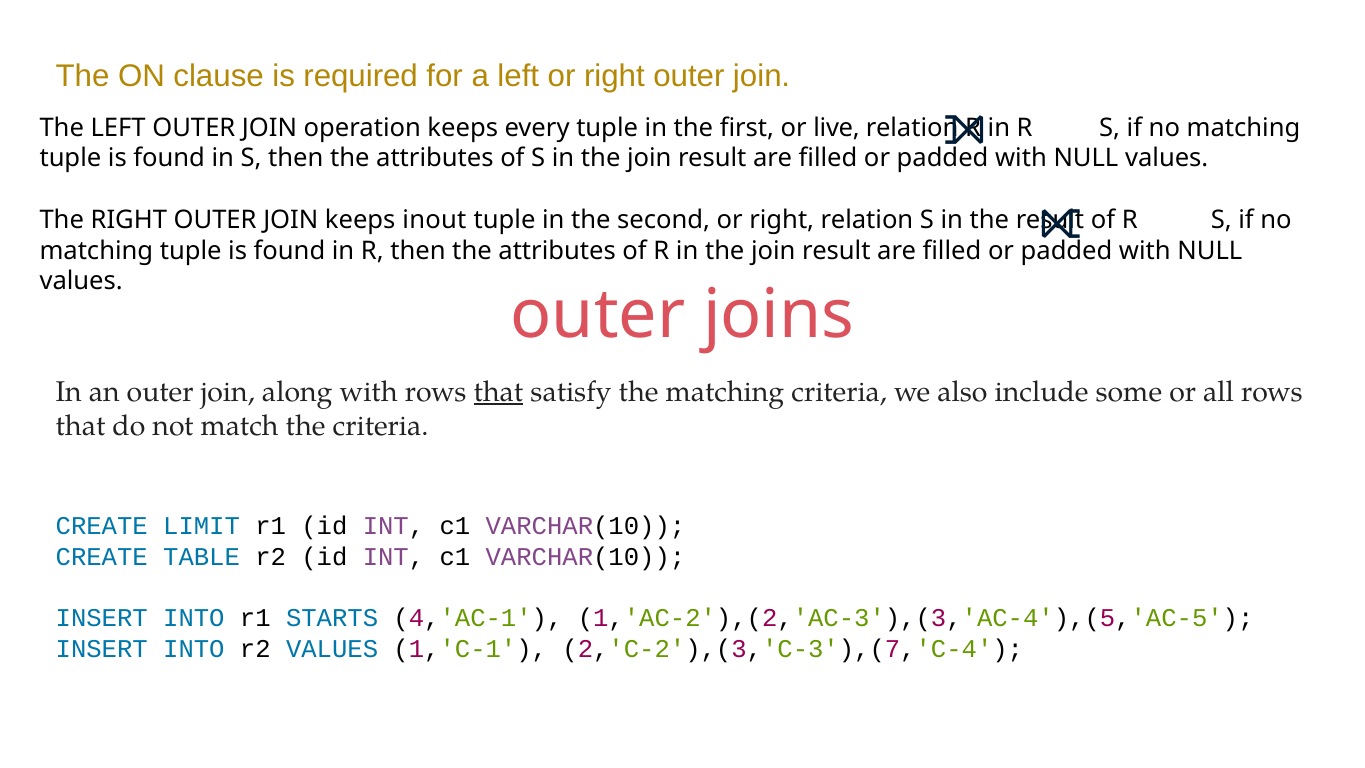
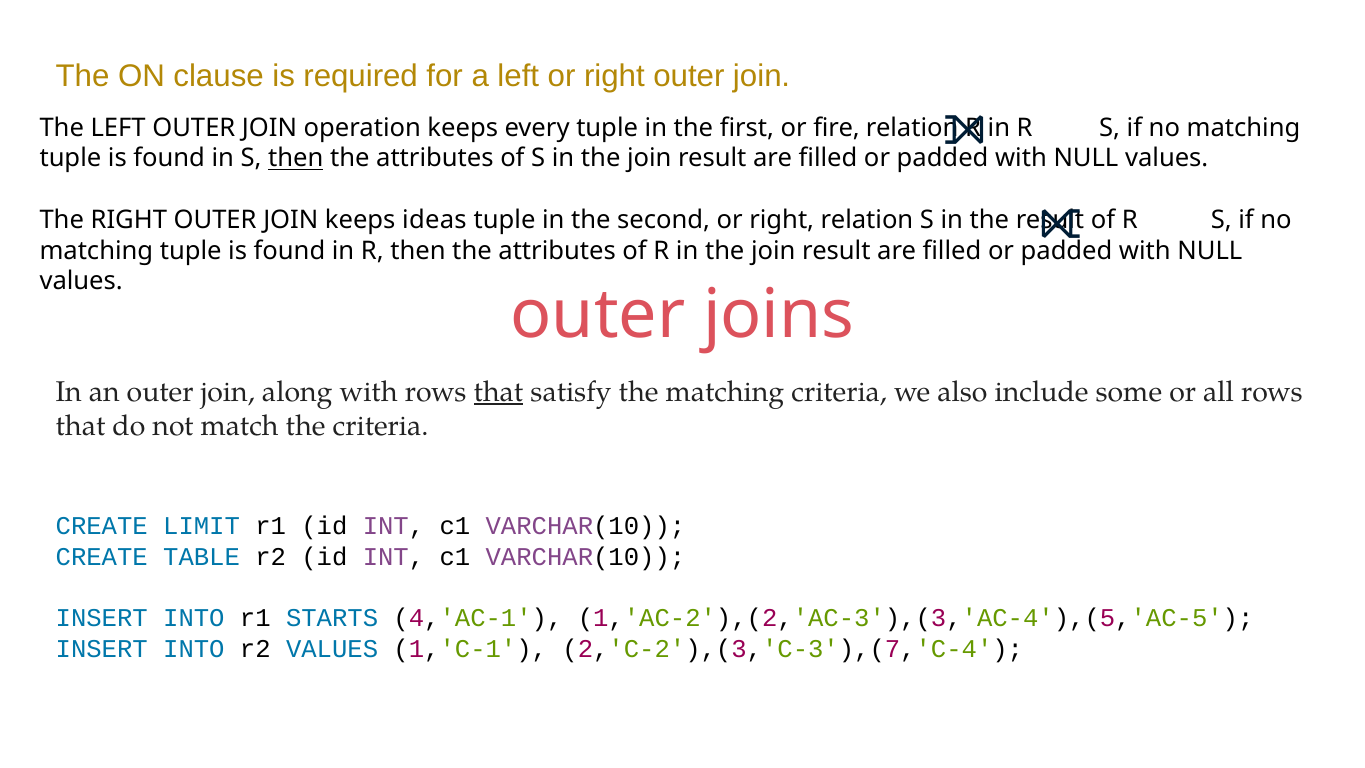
live: live -> fire (837, 128)
then underline: none -> present (296, 158)
inout: inout -> ideas (434, 220)
